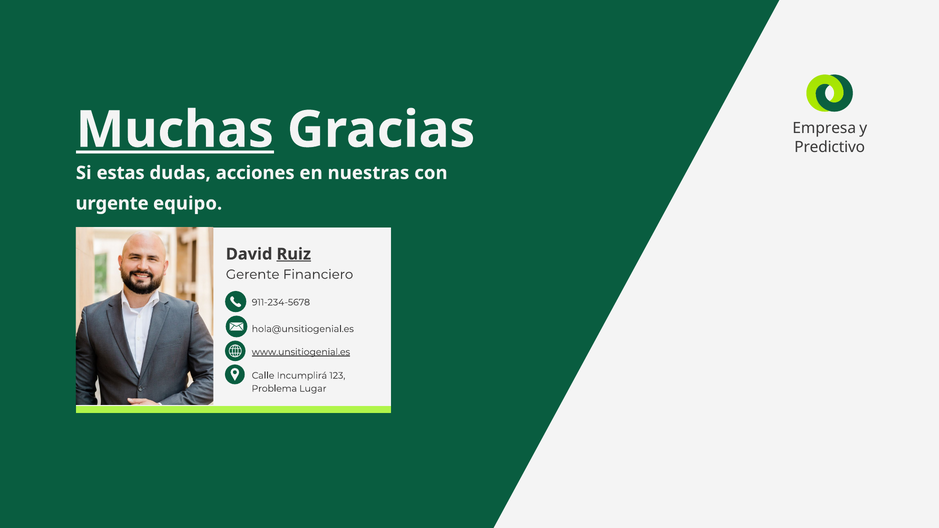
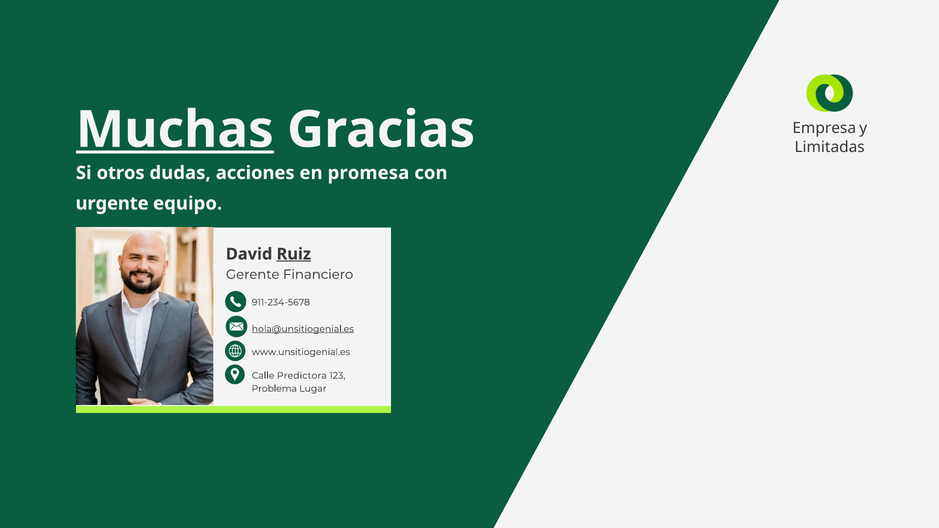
Predictivo: Predictivo -> Limitadas (830, 147)
estas: estas -> otros (121, 173)
nuestras: nuestras -> promesa (368, 173)
hola@unsitiogenial.es underline: none -> present (303, 329)
www.unsitiogenial.es underline: present -> none (301, 352)
Incumplirá: Incumplirá -> Predictora (302, 376)
